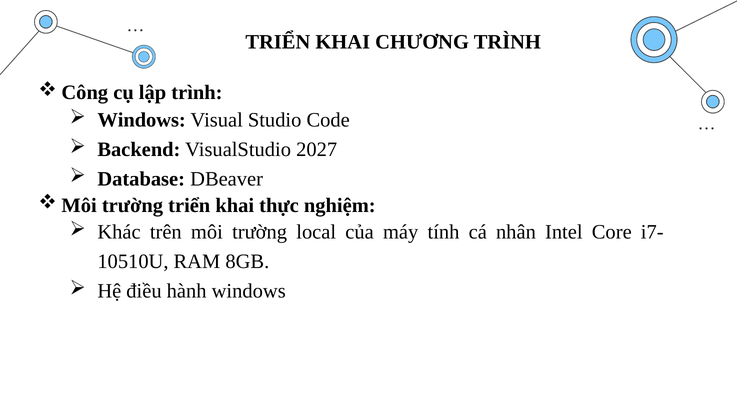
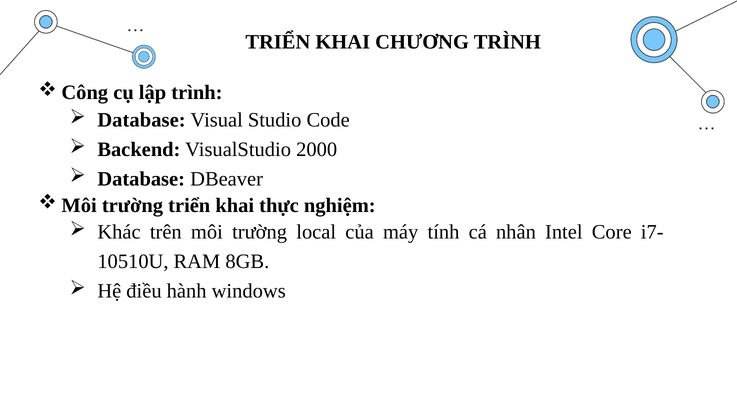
Windows: Windows -> Database (142, 120)
2027: 2027 -> 2000 (317, 150)
